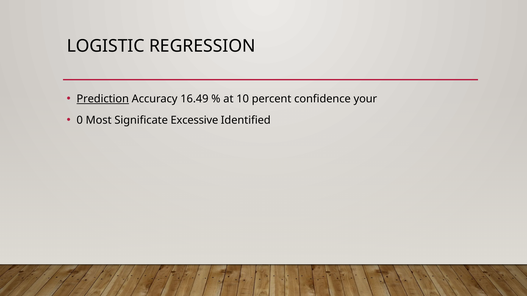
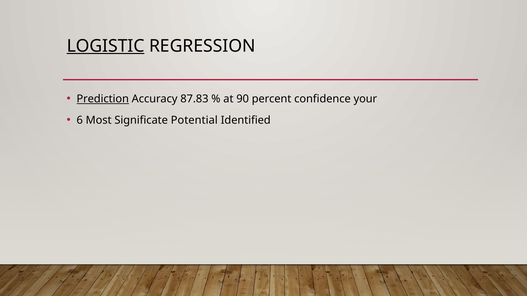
LOGISTIC underline: none -> present (106, 46)
16.49: 16.49 -> 87.83 (194, 99)
10: 10 -> 90 (243, 99)
0: 0 -> 6 (80, 120)
Excessive: Excessive -> Potential (194, 120)
